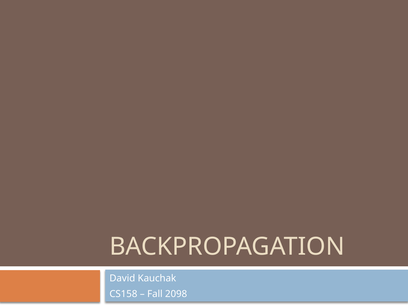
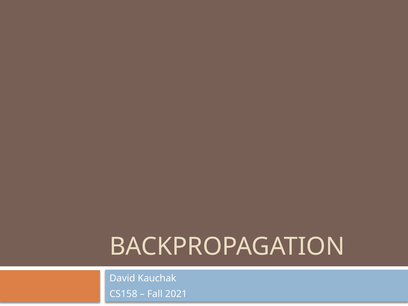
2098: 2098 -> 2021 (176, 294)
